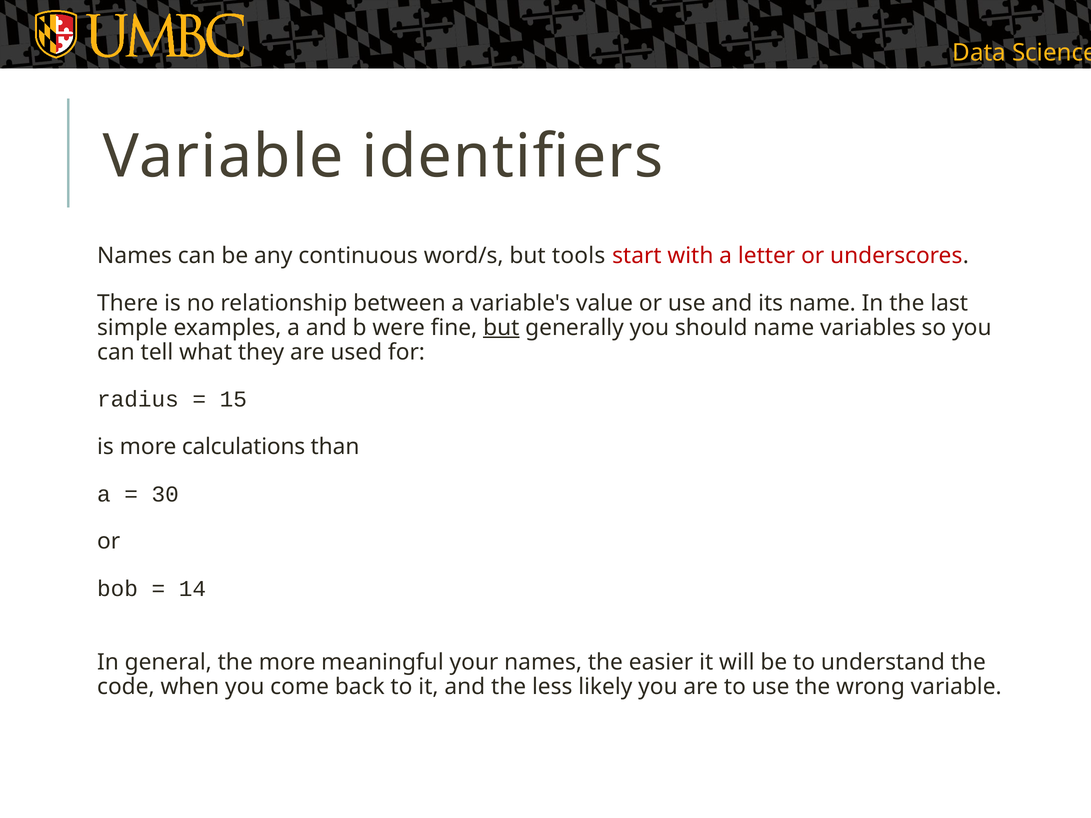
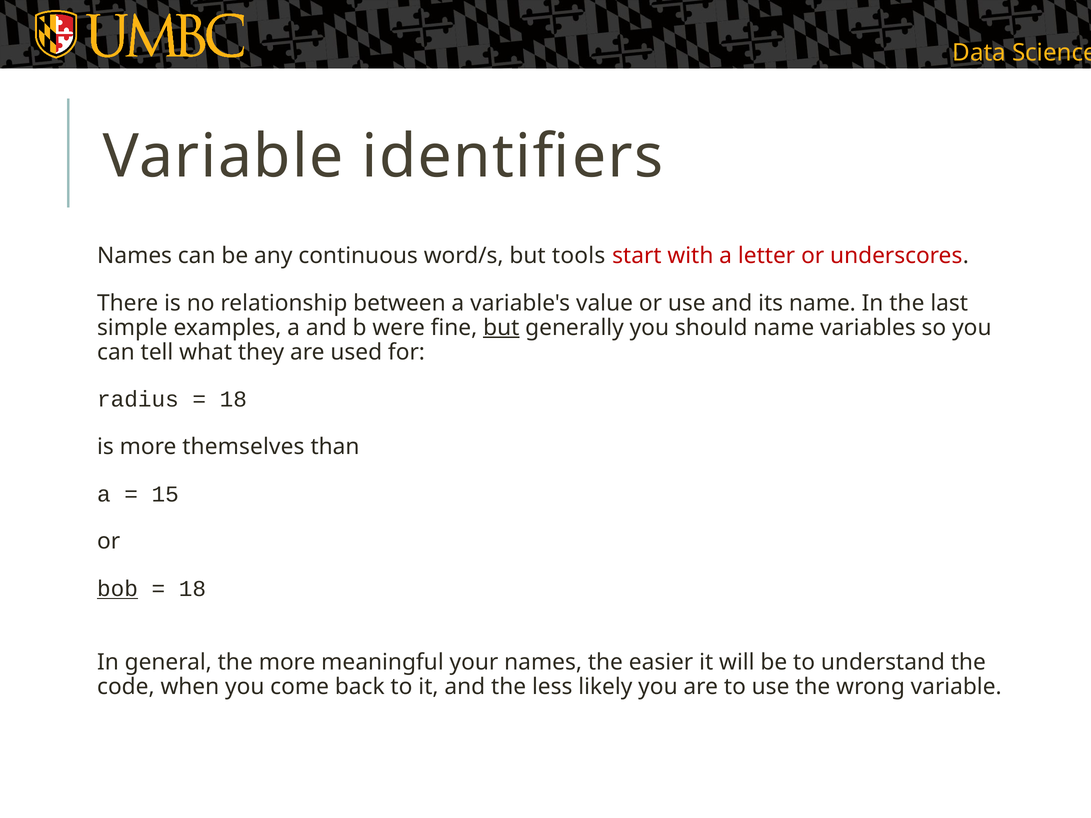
15: 15 -> 18 (233, 400)
calculations: calculations -> themselves (243, 447)
30: 30 -> 15 (165, 494)
bob underline: none -> present (118, 589)
14: 14 -> 18 (192, 589)
